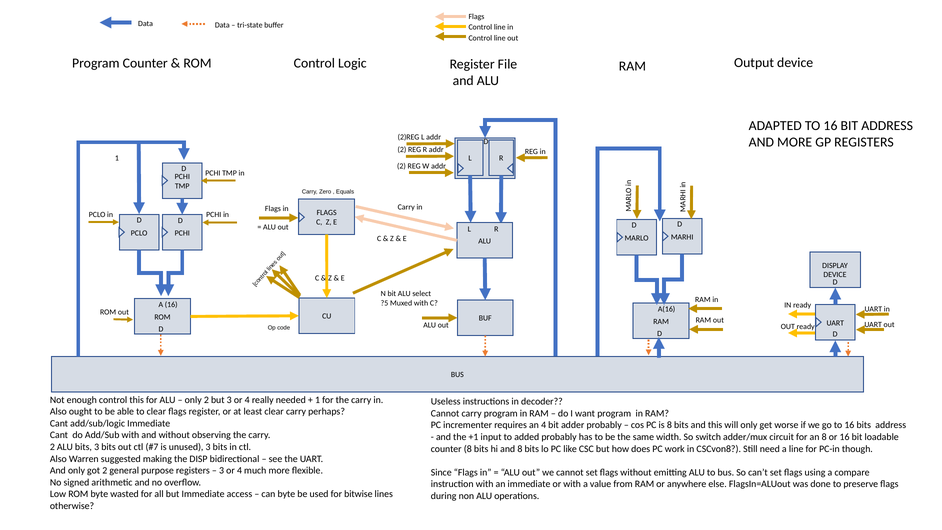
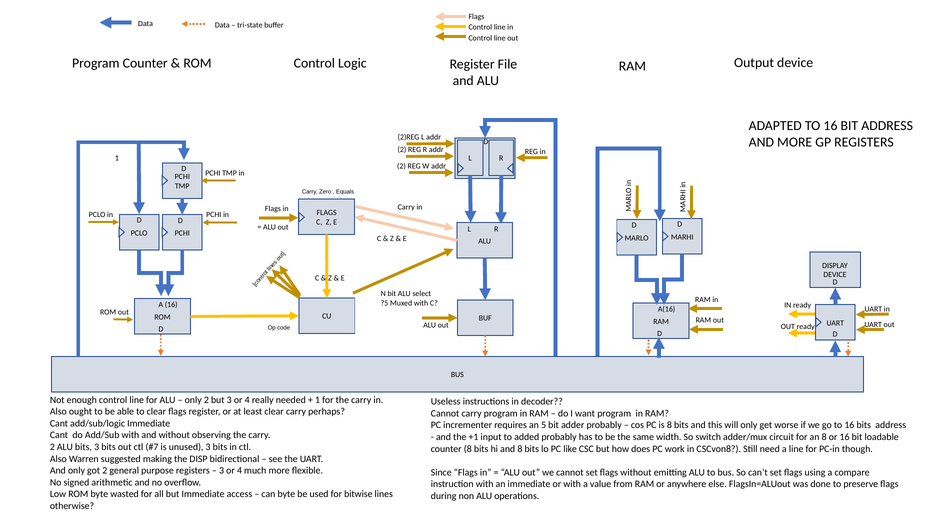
enough control this: this -> line (137, 400)
an 4: 4 -> 5 (544, 425)
